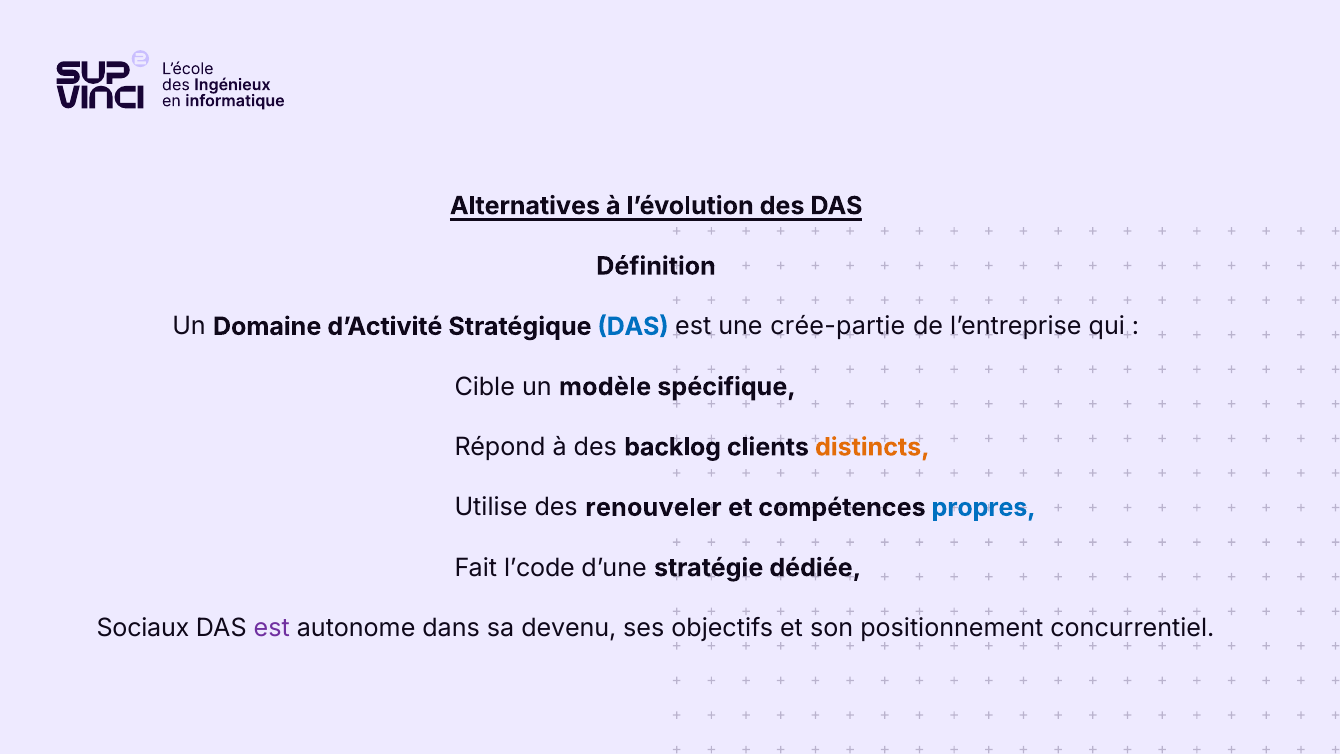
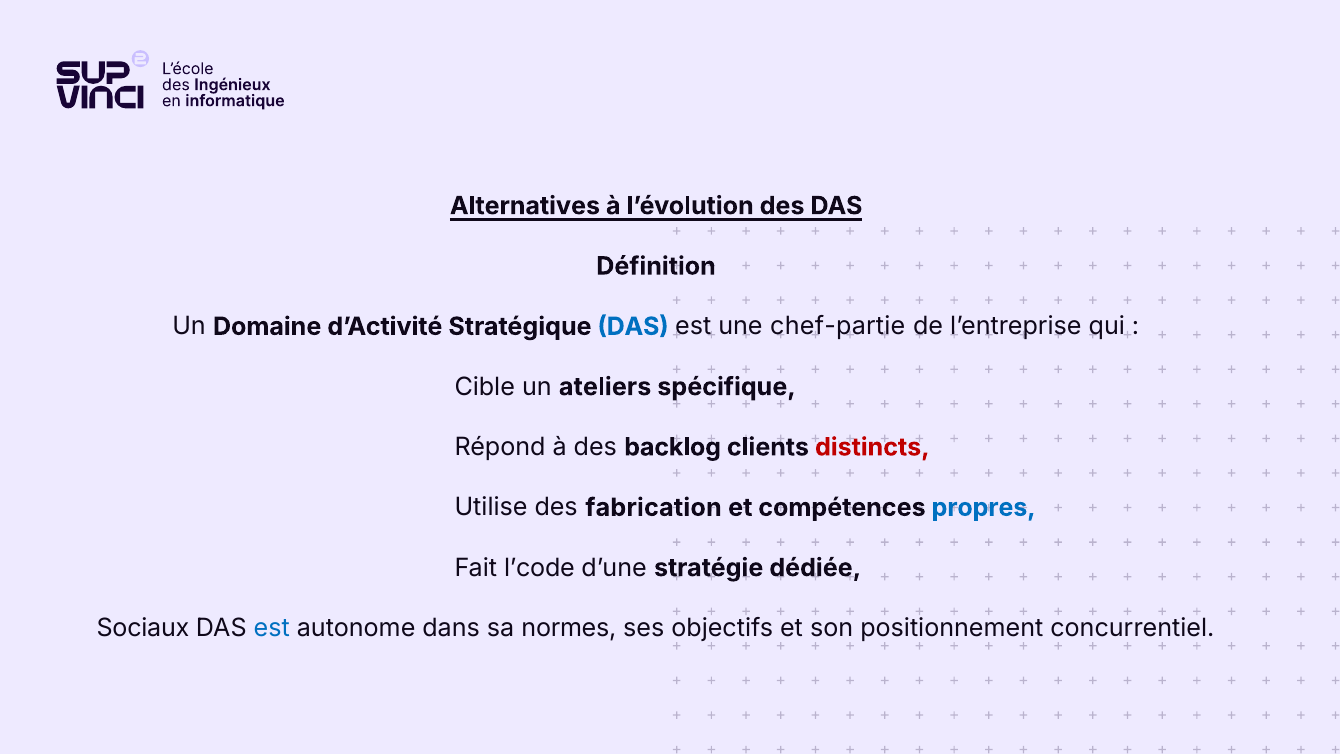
crée-partie: crée-partie -> chef-partie (838, 326)
modèle: modèle -> ateliers (605, 387)
distincts colour: orange -> red (872, 447)
renouveler: renouveler -> fabrication (654, 507)
est colour: purple -> blue (272, 628)
devenu: devenu -> normes (569, 628)
